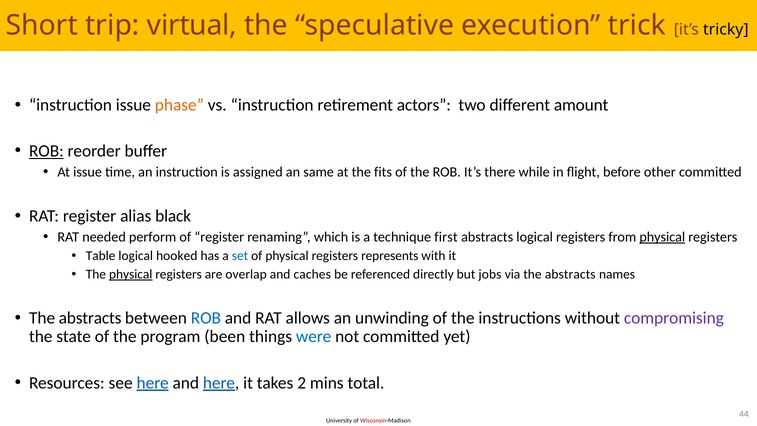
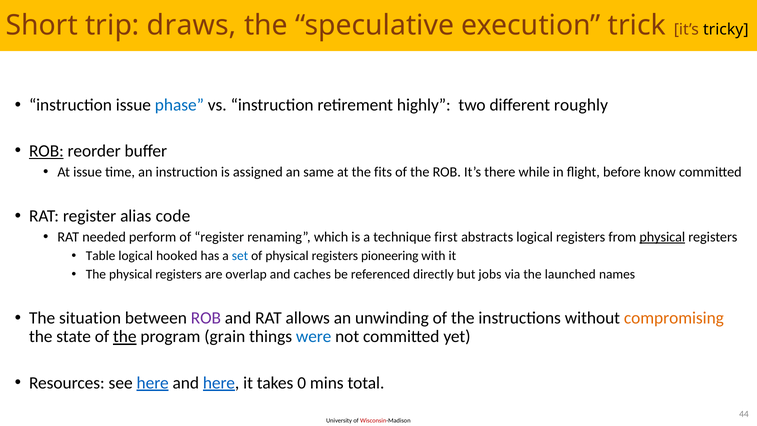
virtual: virtual -> draws (192, 25)
phase colour: orange -> blue (179, 105)
actors: actors -> highly (424, 105)
amount: amount -> roughly (581, 105)
other: other -> know (660, 172)
black: black -> code (173, 216)
represents: represents -> pioneering (390, 256)
physical underline: present -> none (131, 274)
via the abstracts: abstracts -> launched (570, 274)
abstracts: abstracts -> situation (90, 318)
ROB colour: blue -> purple (206, 318)
compromising colour: purple -> orange (674, 318)
the underline: none -> present (125, 337)
been: been -> grain (225, 337)
2: 2 -> 0 (302, 383)
